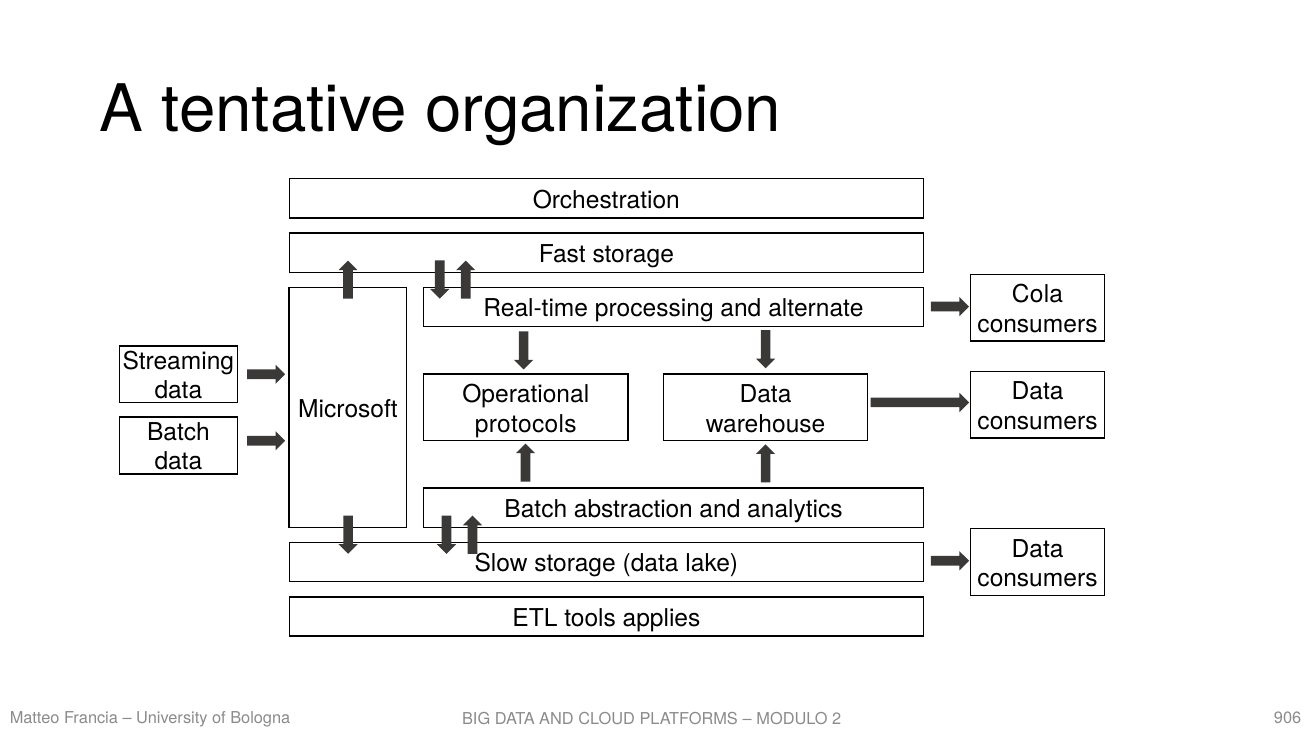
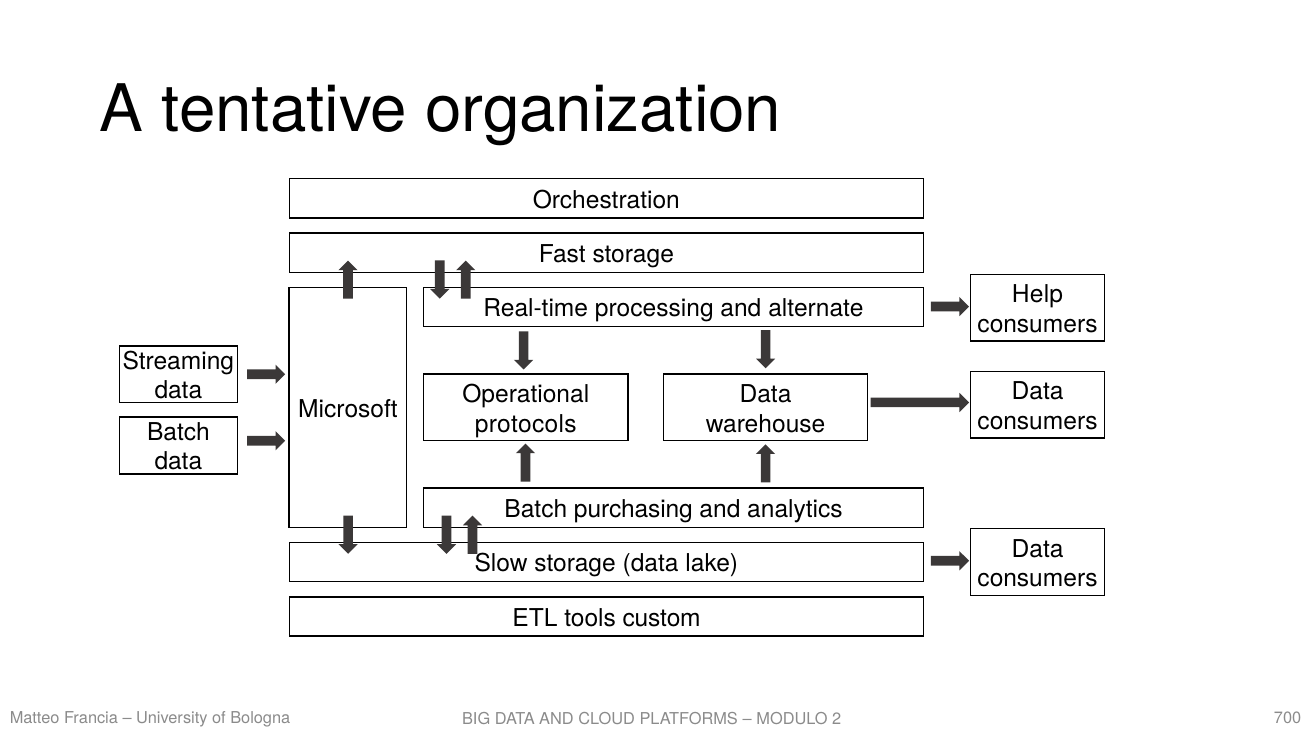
Cola: Cola -> Help (1038, 294)
abstraction: abstraction -> purchasing (633, 509)
applies: applies -> custom (662, 618)
906: 906 -> 700 (1288, 717)
